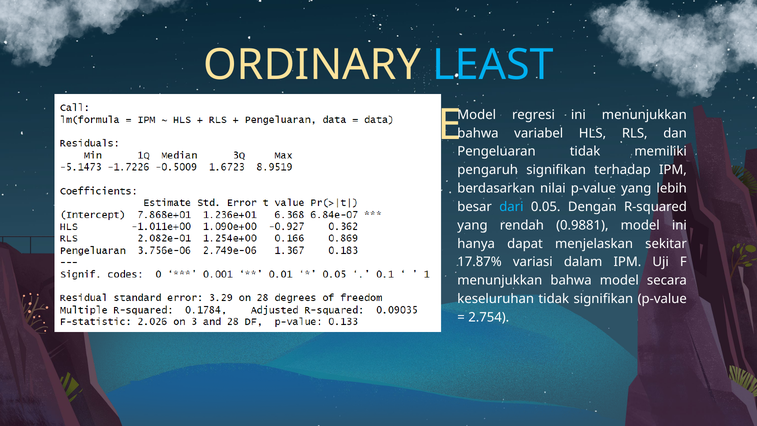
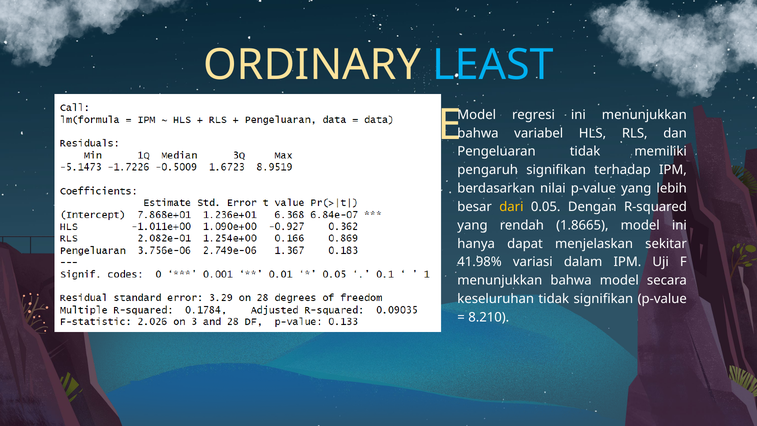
dari colour: light blue -> yellow (511, 207)
0.9881: 0.9881 -> 1.8665 (582, 225)
17.87%: 17.87% -> 41.98% (480, 262)
2.754: 2.754 -> 8.210 (489, 317)
